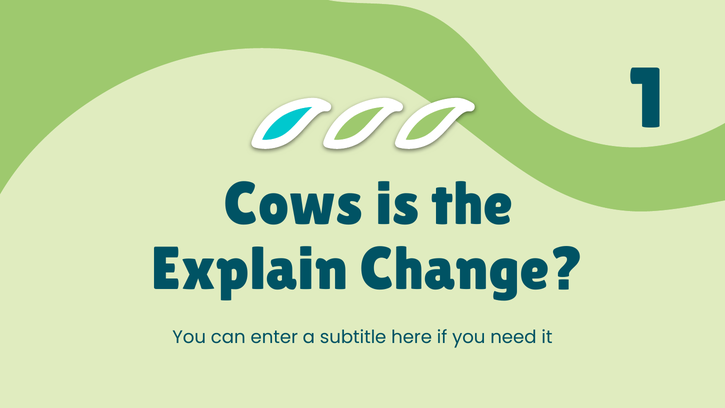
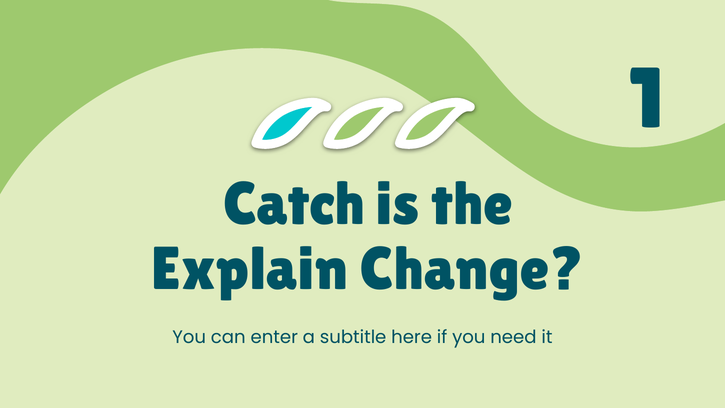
Cows: Cows -> Catch (294, 204)
